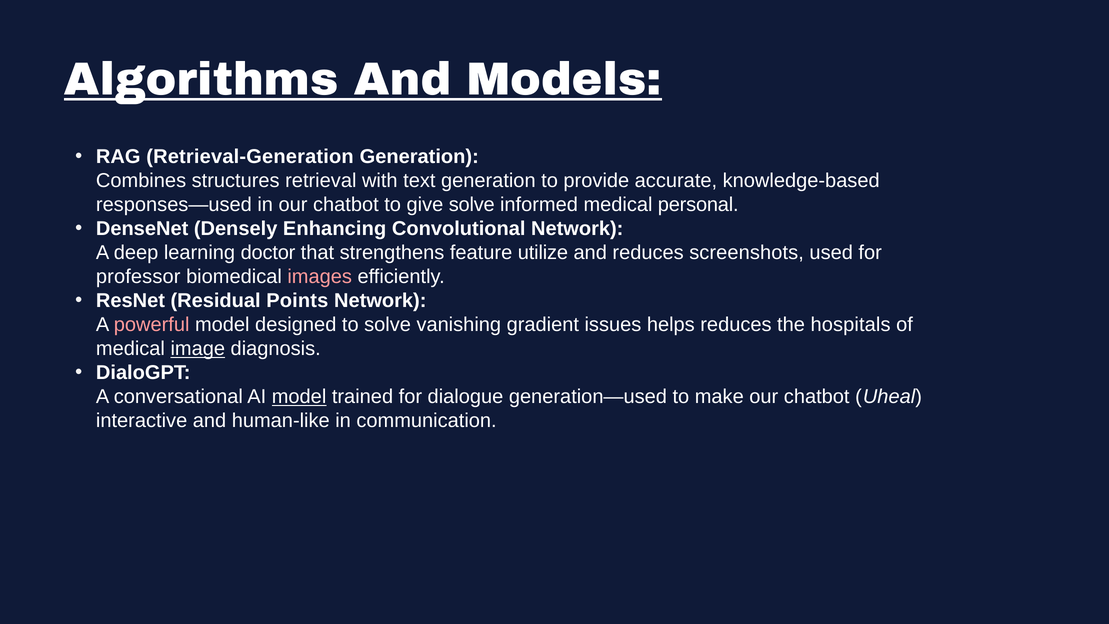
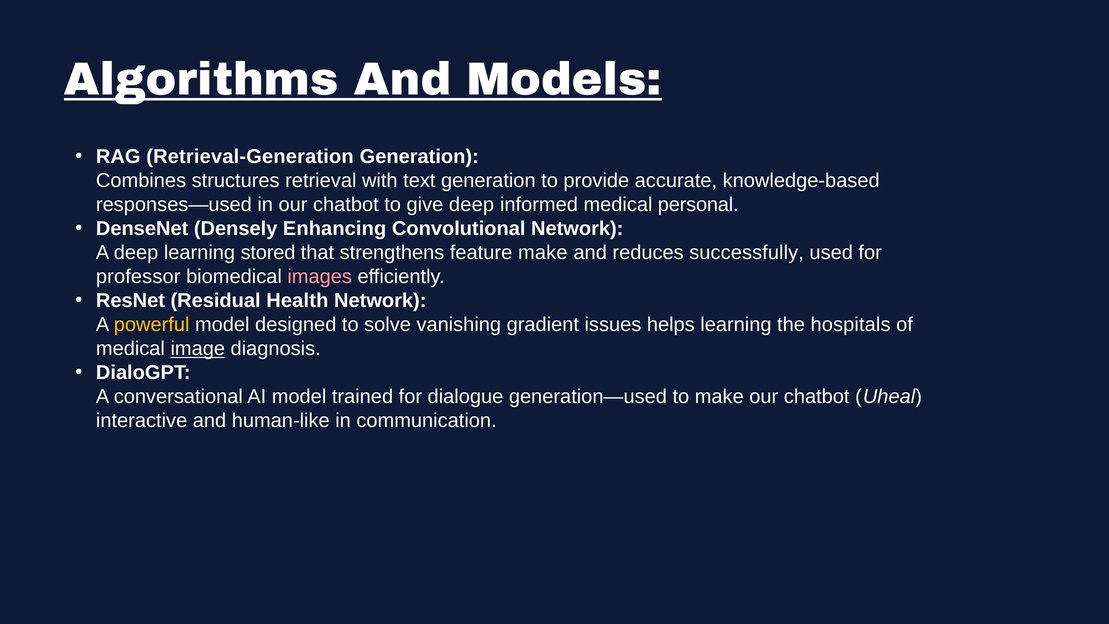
give solve: solve -> deep (472, 205)
doctor: doctor -> stored (268, 253)
feature utilize: utilize -> make (543, 253)
screenshots: screenshots -> successfully (747, 253)
Points: Points -> Health (297, 301)
powerful colour: pink -> yellow (152, 325)
helps reduces: reduces -> learning (736, 325)
model underline: present -> none (299, 397)
